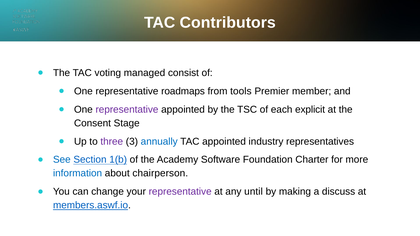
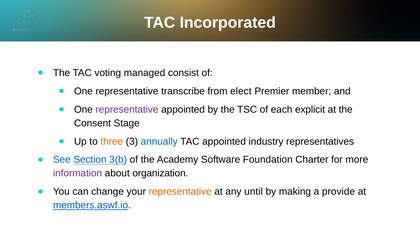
Contributors: Contributors -> Incorporated (228, 23)
roadmaps: roadmaps -> transcribe (183, 91)
tools: tools -> elect (241, 91)
three colour: purple -> orange (112, 142)
1(b: 1(b -> 3(b (118, 160)
information colour: blue -> purple (78, 174)
chairperson: chairperson -> organization (160, 174)
representative colour: purple -> orange (180, 192)
discuss: discuss -> provide (339, 192)
